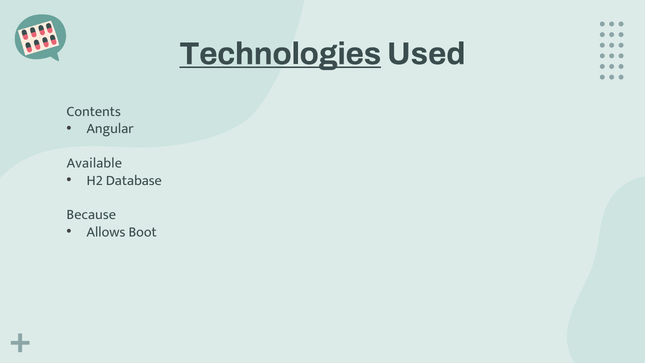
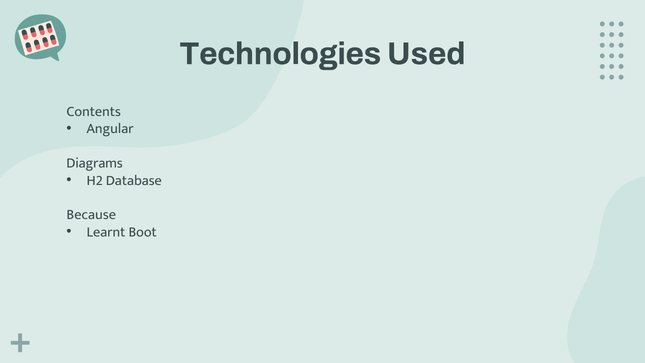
Technologies underline: present -> none (280, 54)
Available: Available -> Diagrams (95, 163)
Allows: Allows -> Learnt (106, 232)
